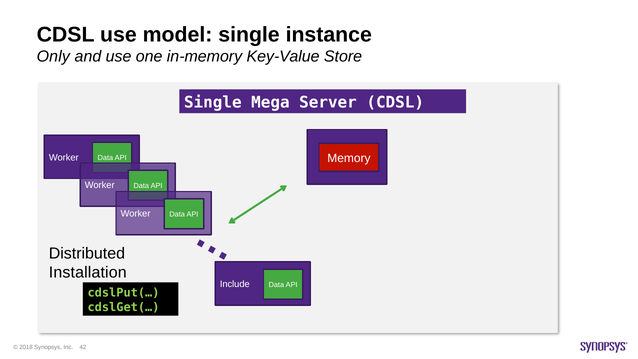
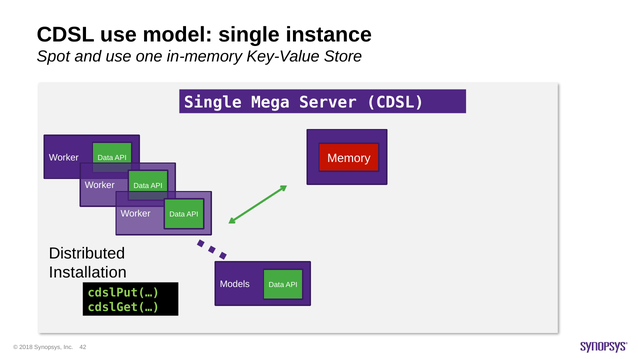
Only: Only -> Spot (53, 56)
Include: Include -> Models (235, 284)
